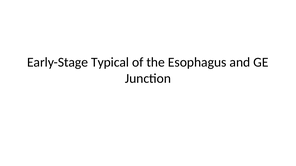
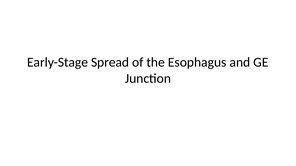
Typical: Typical -> Spread (110, 62)
